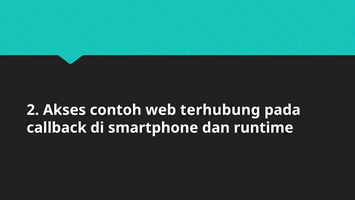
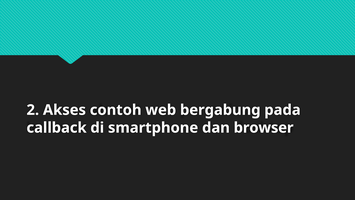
terhubung: terhubung -> bergabung (220, 110)
runtime: runtime -> browser (264, 128)
